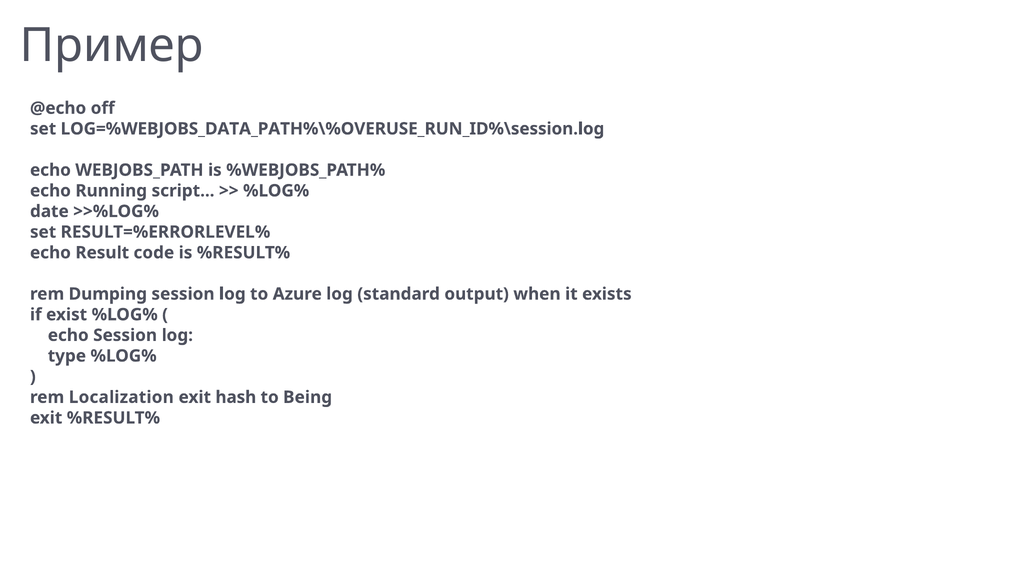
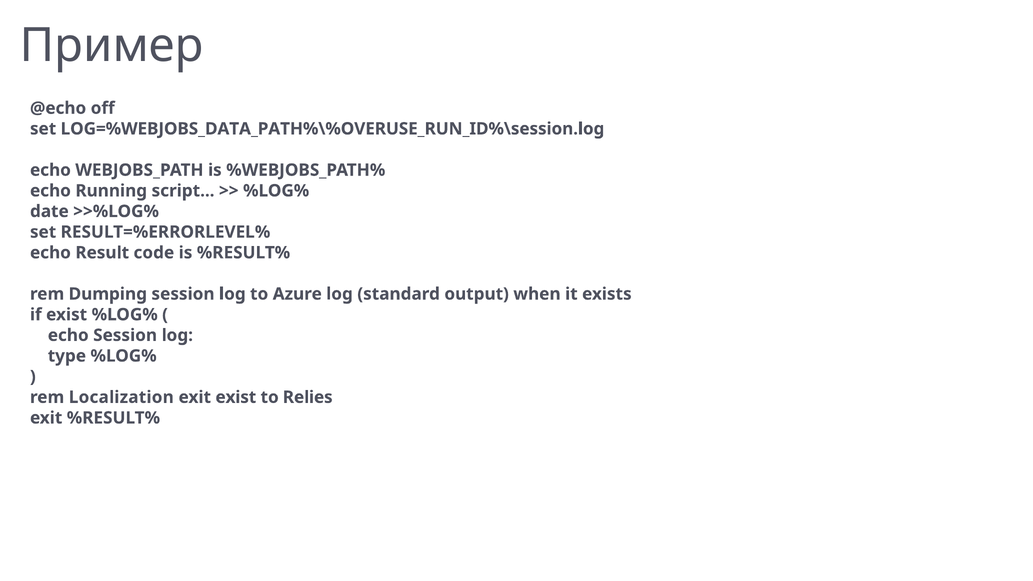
exit hash: hash -> exist (236, 397)
Being: Being -> Relies (308, 397)
